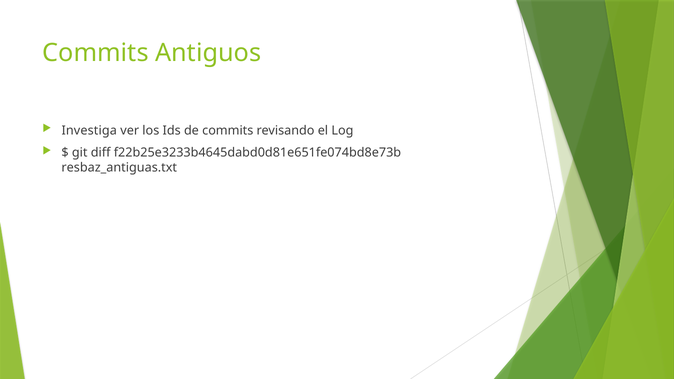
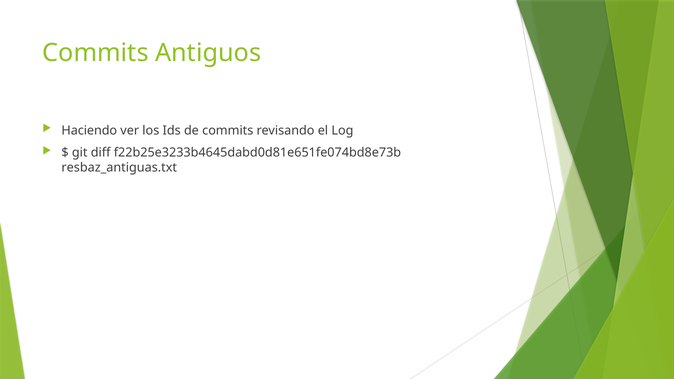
Investiga: Investiga -> Haciendo (89, 130)
